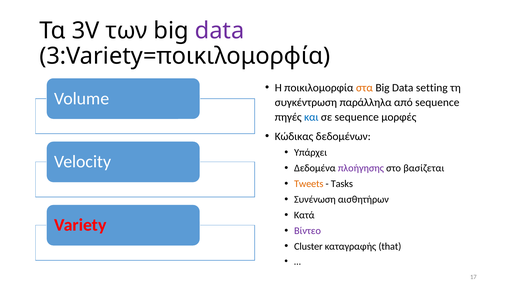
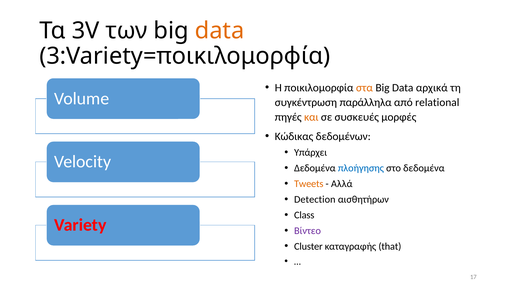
data colour: purple -> orange (220, 31)
setting: setting -> αρχικά (432, 88)
από sequence: sequence -> relational (437, 102)
και colour: blue -> orange (311, 117)
σε sequence: sequence -> συσκευές (357, 117)
πλοήγησης colour: purple -> blue (361, 168)
στο βασίζεται: βασίζεται -> δεδομένα (424, 168)
Tasks: Tasks -> Αλλά (342, 184)
Συνένωση: Συνένωση -> Detection (315, 200)
Κατά: Κατά -> Class (304, 215)
